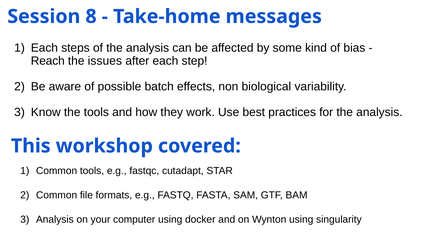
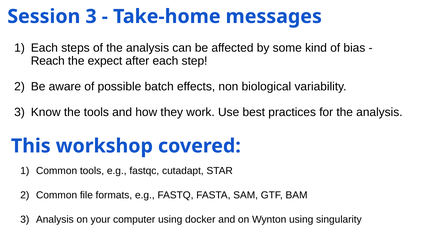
Session 8: 8 -> 3 (91, 16)
issues: issues -> expect (105, 61)
